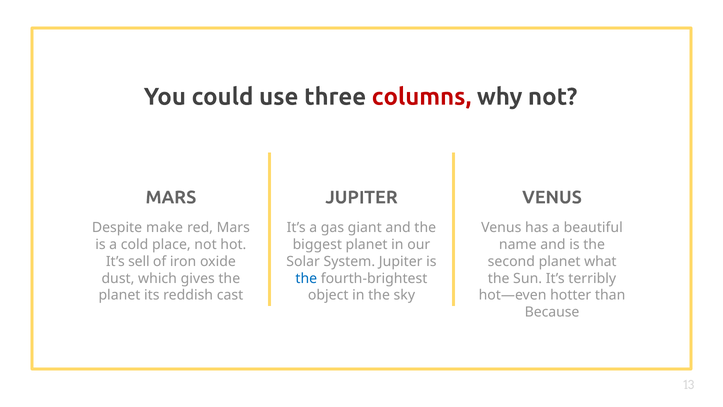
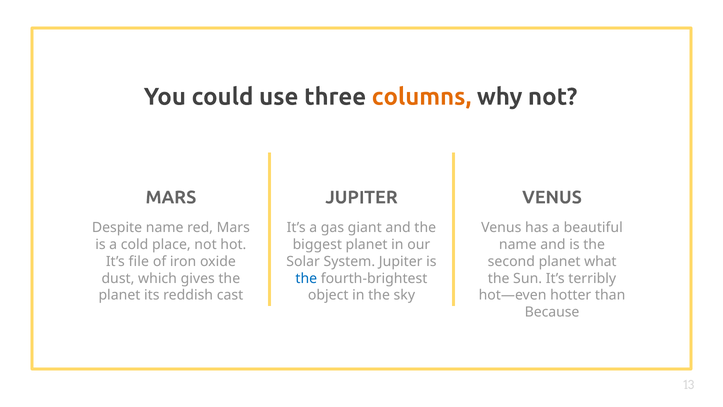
columns colour: red -> orange (422, 97)
Despite make: make -> name (165, 228)
sell: sell -> file (139, 261)
